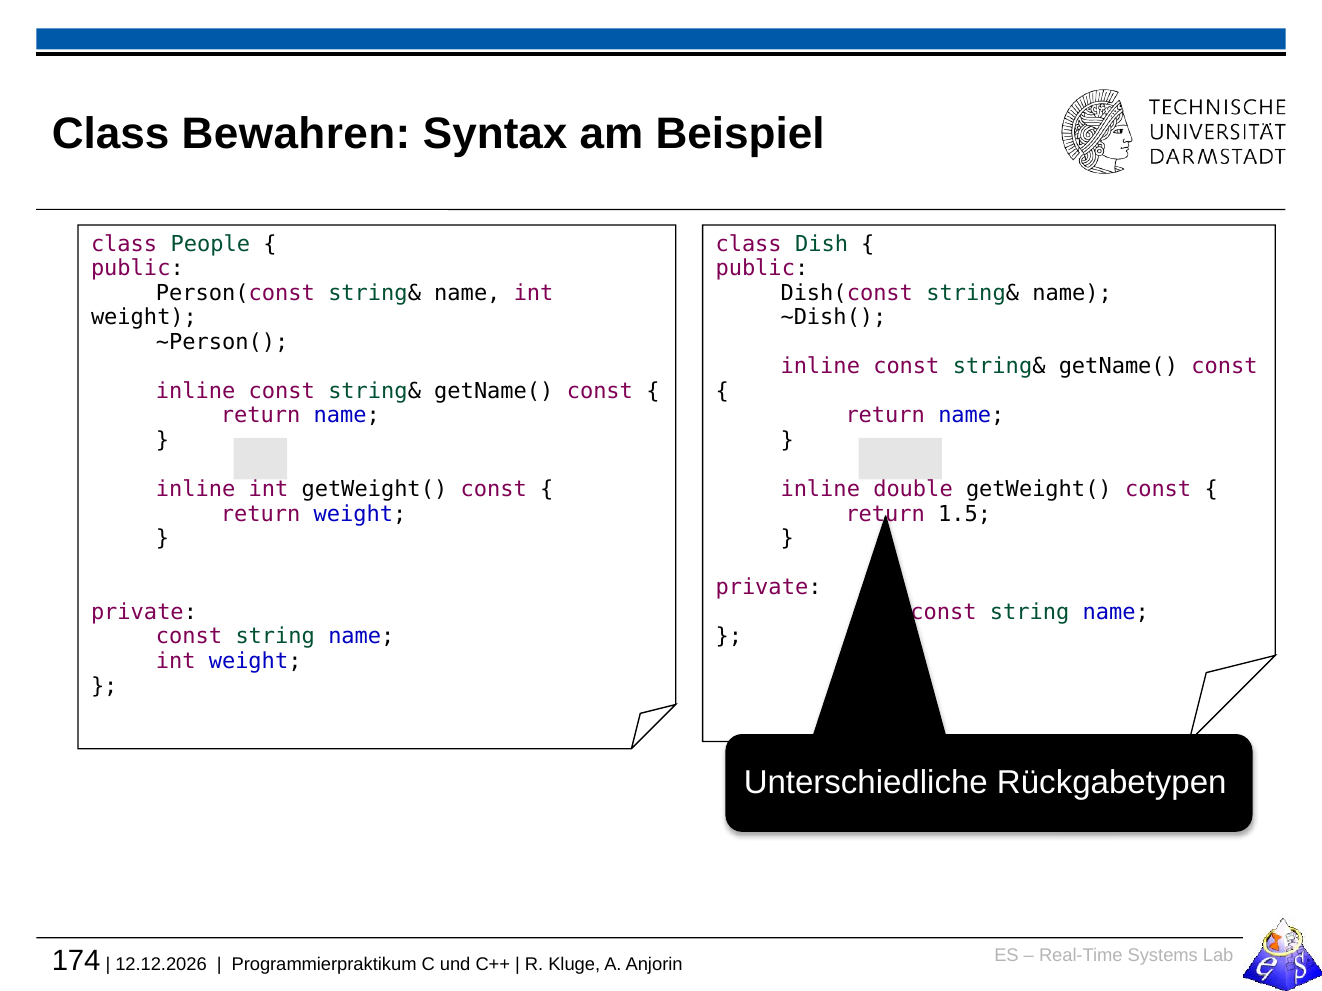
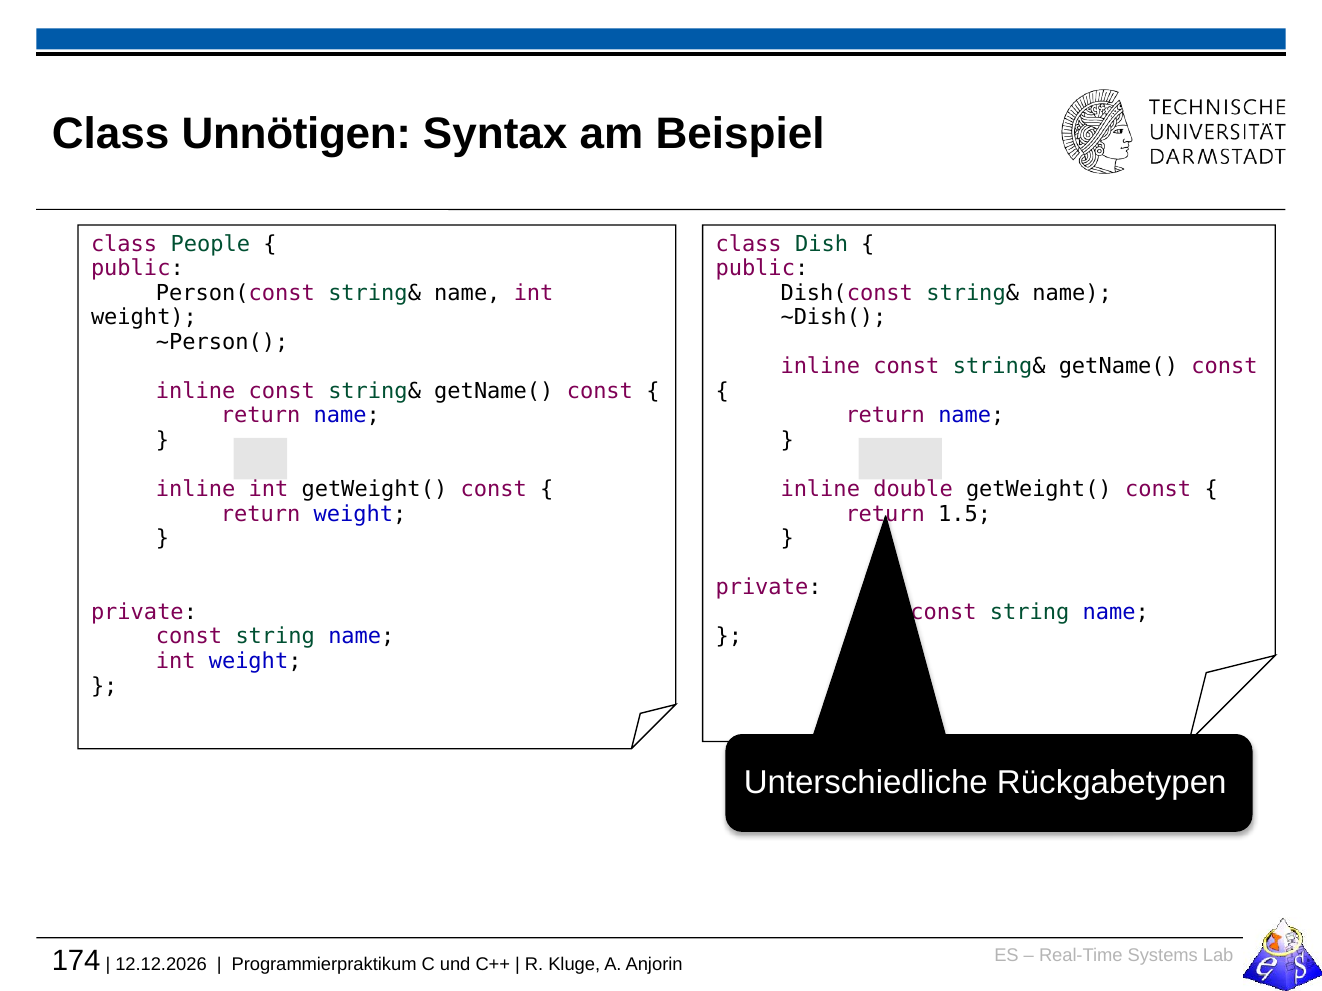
Bewahren: Bewahren -> Unnötigen (296, 134)
